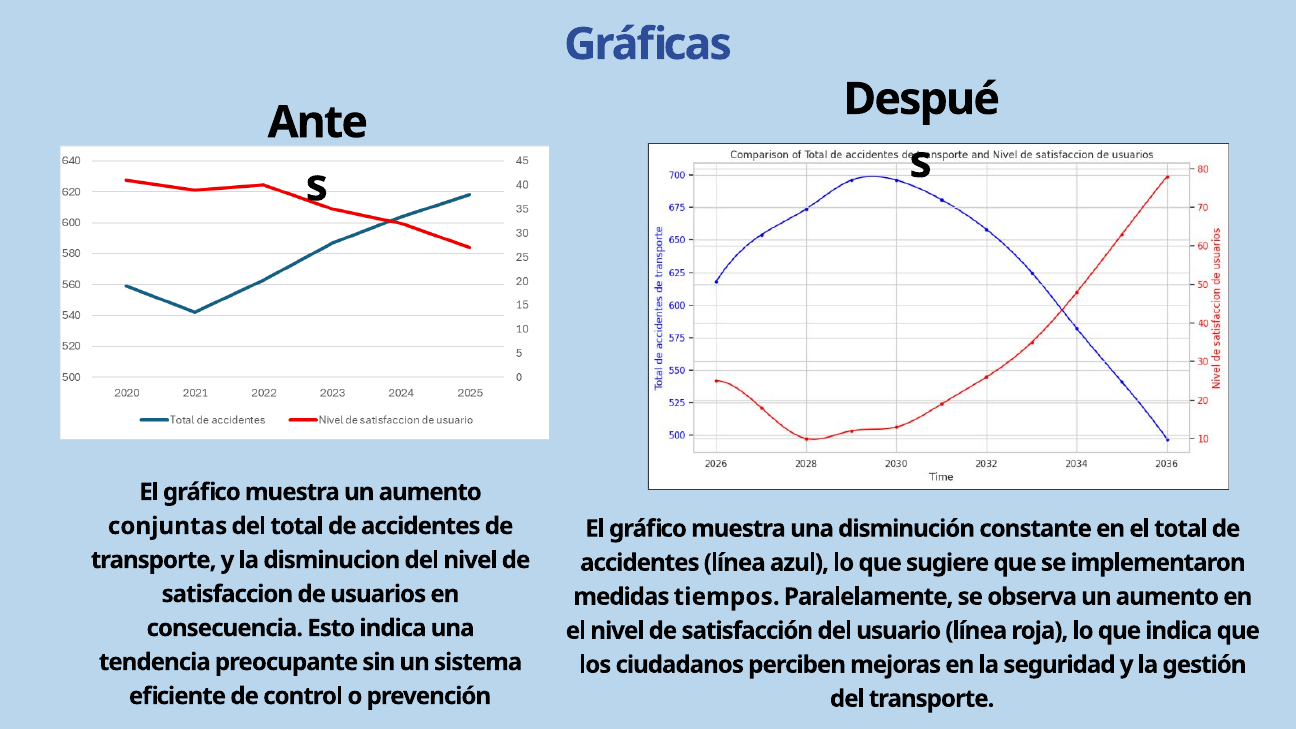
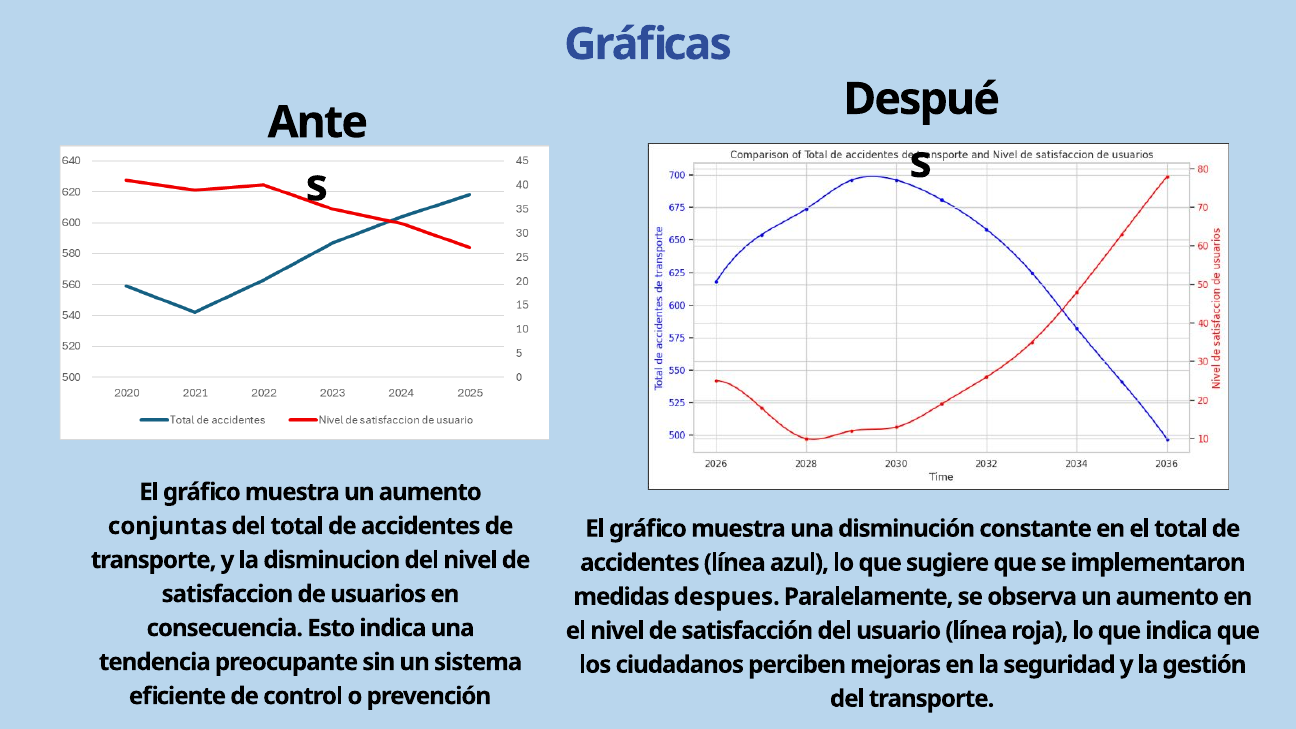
tiempos: tiempos -> despues (727, 597)
